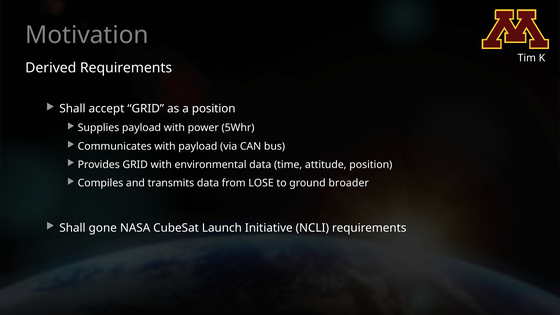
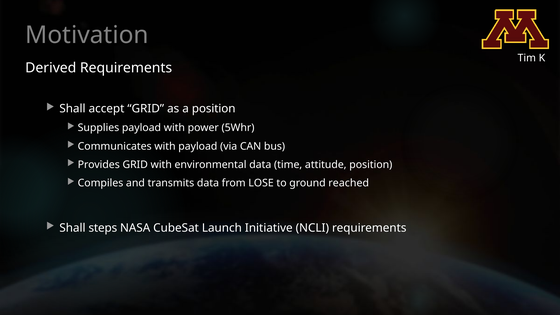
broader: broader -> reached (349, 183)
gone: gone -> steps (103, 228)
